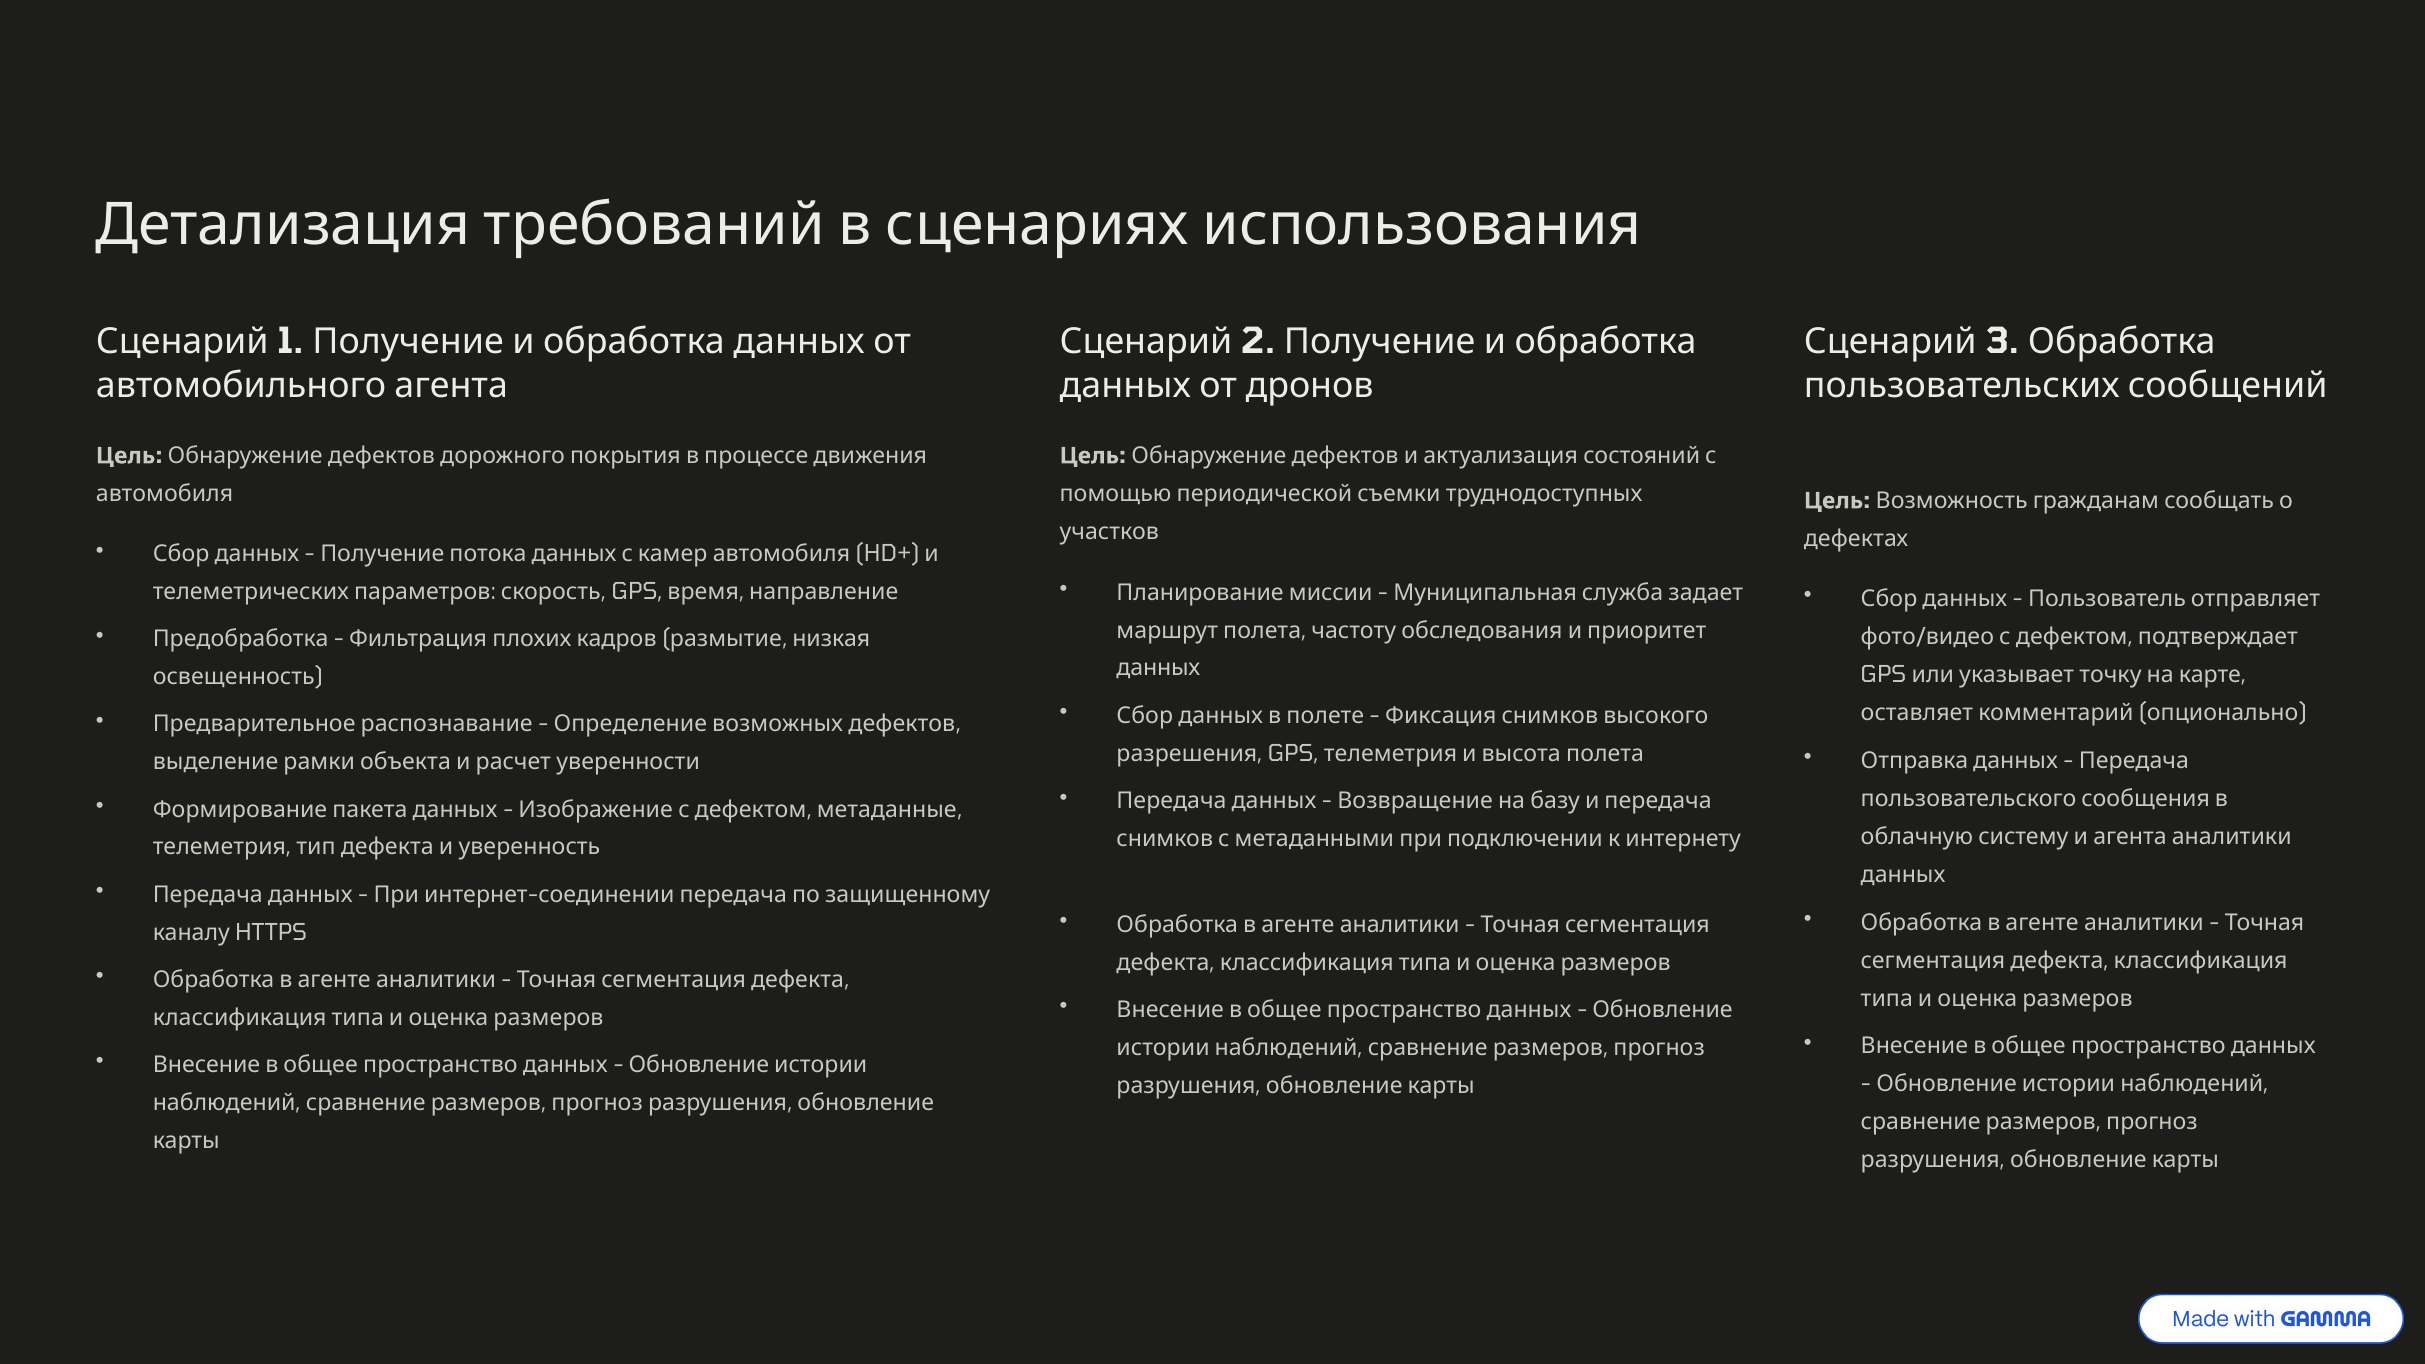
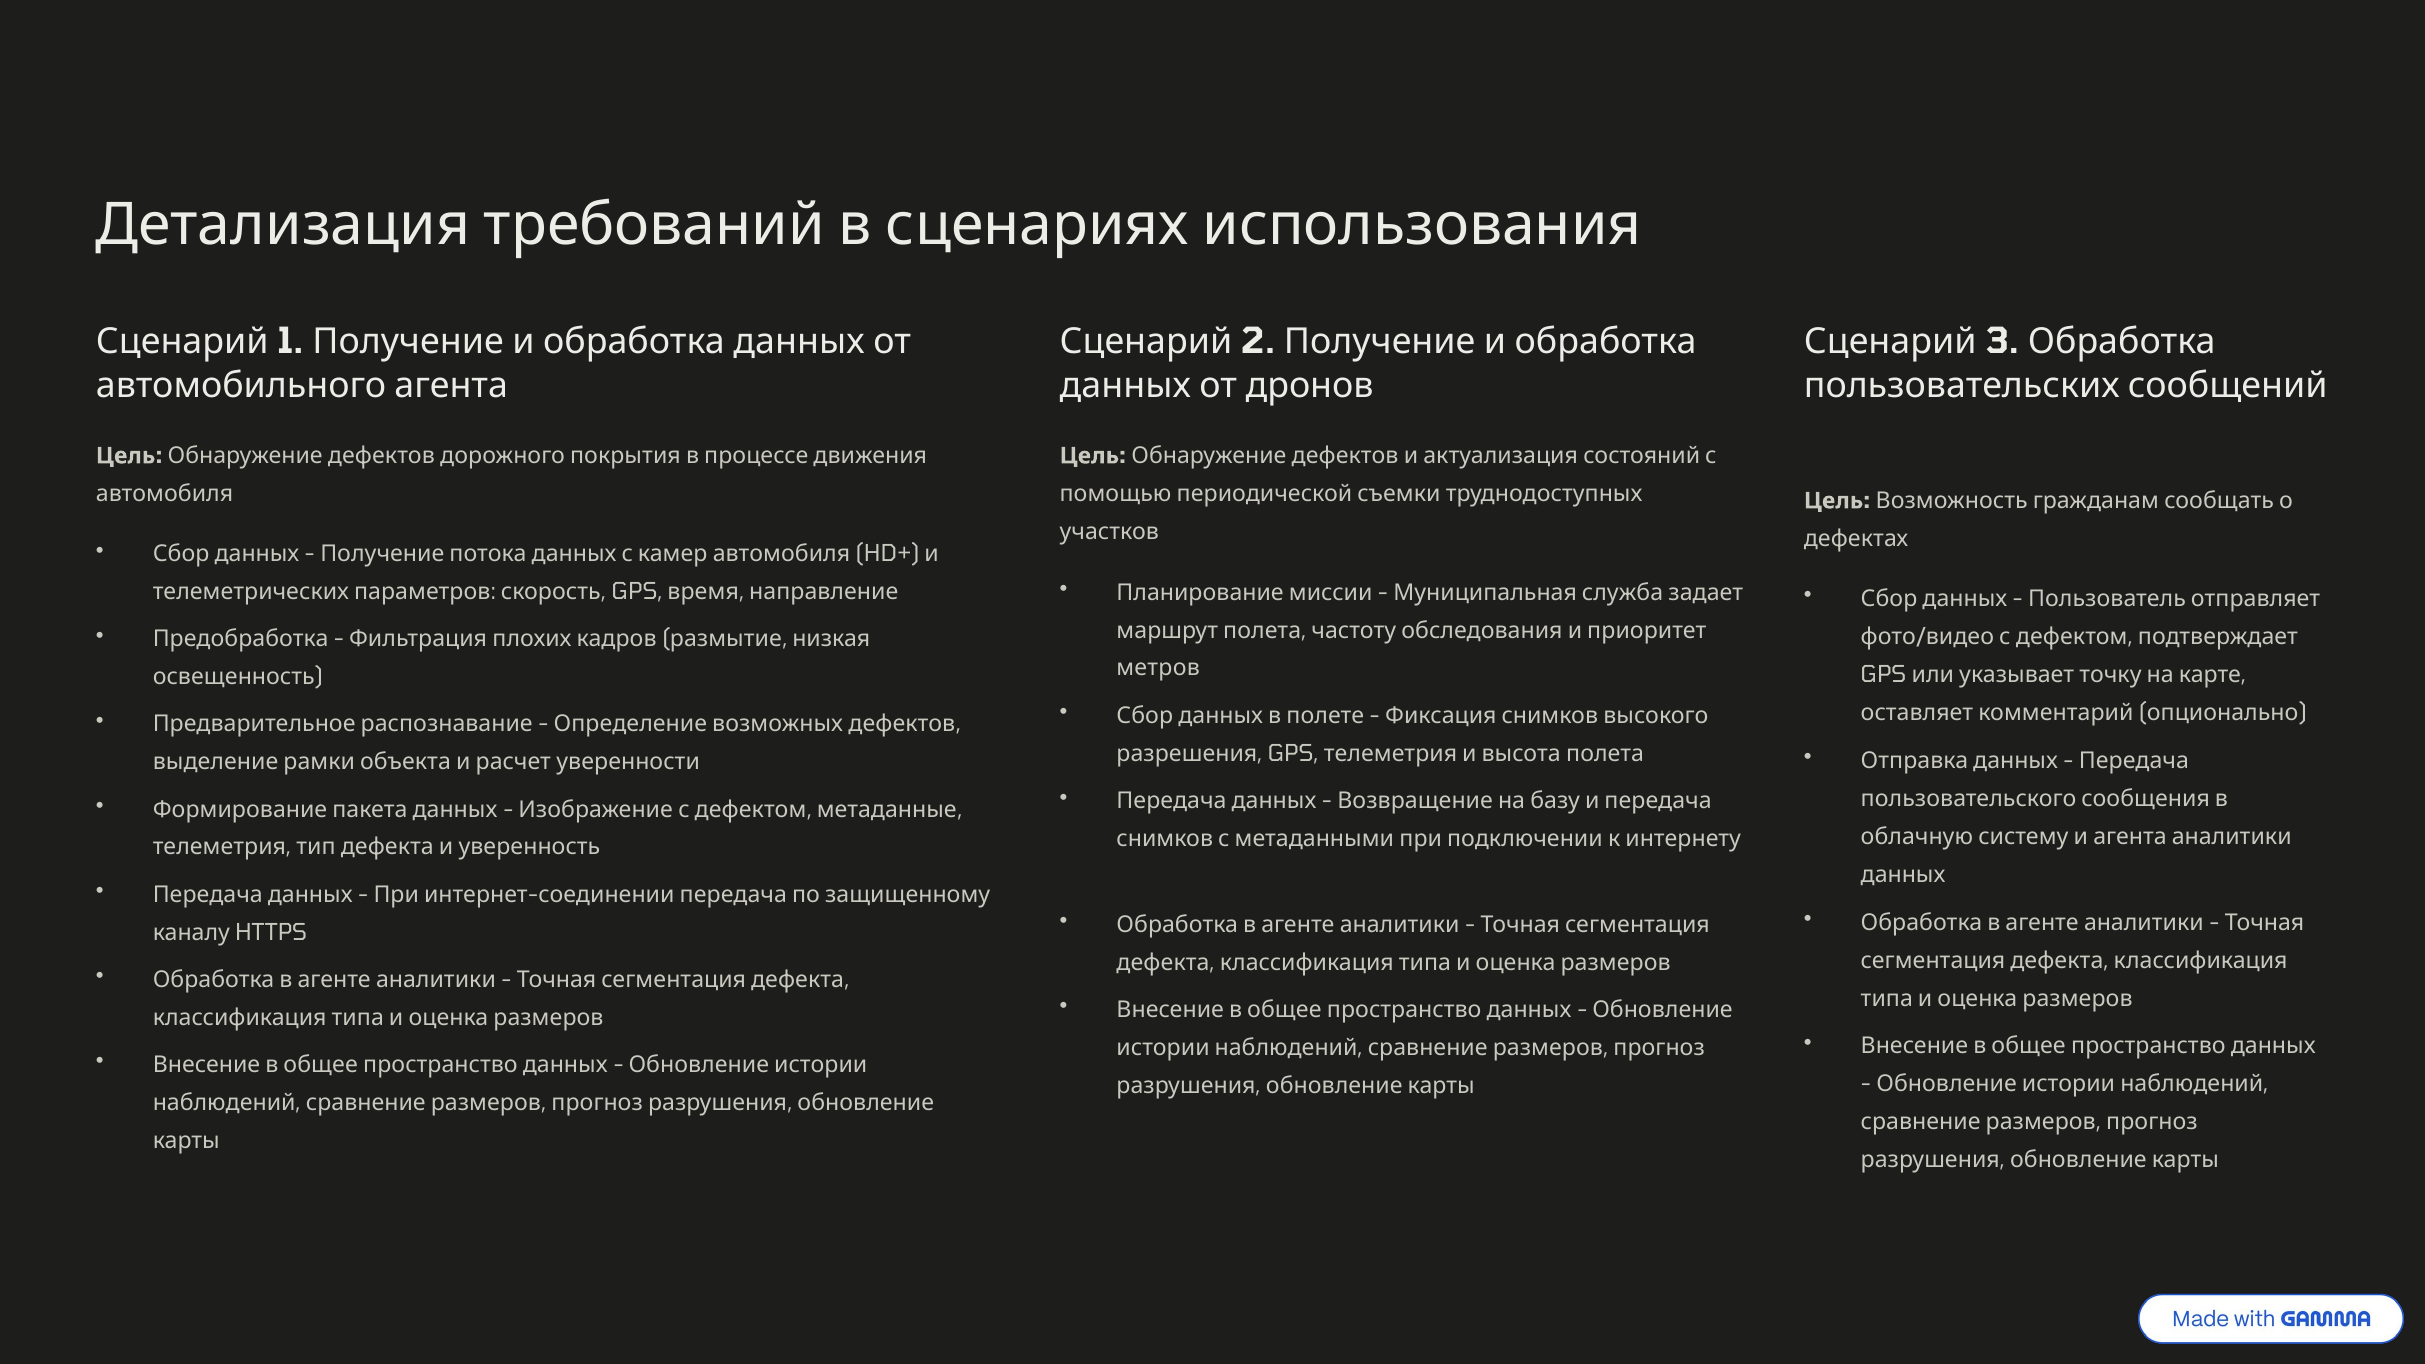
данных: данных -> метров (1158, 668)
